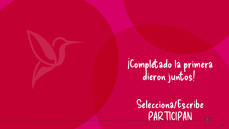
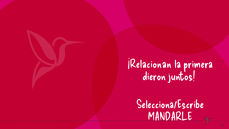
¡Completado: ¡Completado -> ¡Relacionan (150, 64)
PARTICIPAN: PARTICIPAN -> MANDARLE (170, 117)
